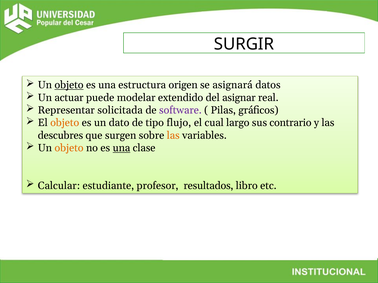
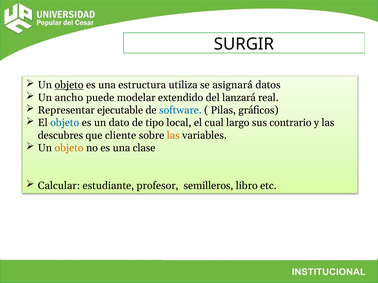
origen: origen -> utiliza (183, 85)
actuar: actuar -> ancho (69, 98)
asignar: asignar -> lanzará (239, 98)
solicitada: solicitada -> ejecutable (120, 110)
software colour: purple -> blue (180, 110)
objeto colour: orange -> blue (65, 123)
flujo: flujo -> local (179, 123)
surgen: surgen -> cliente (121, 136)
una underline: present -> none (121, 148)
resultados: resultados -> semilleros (208, 186)
